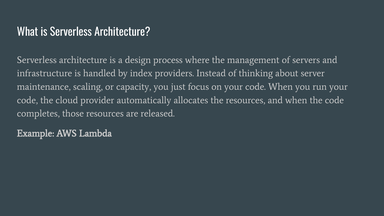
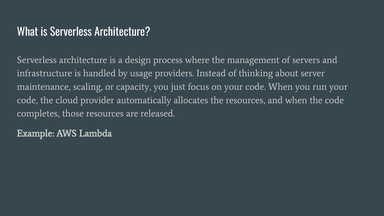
index: index -> usage (141, 73)
